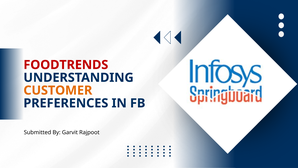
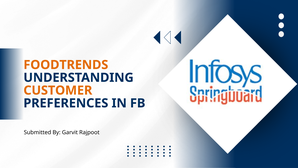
FOODTRENDS colour: red -> orange (66, 65)
